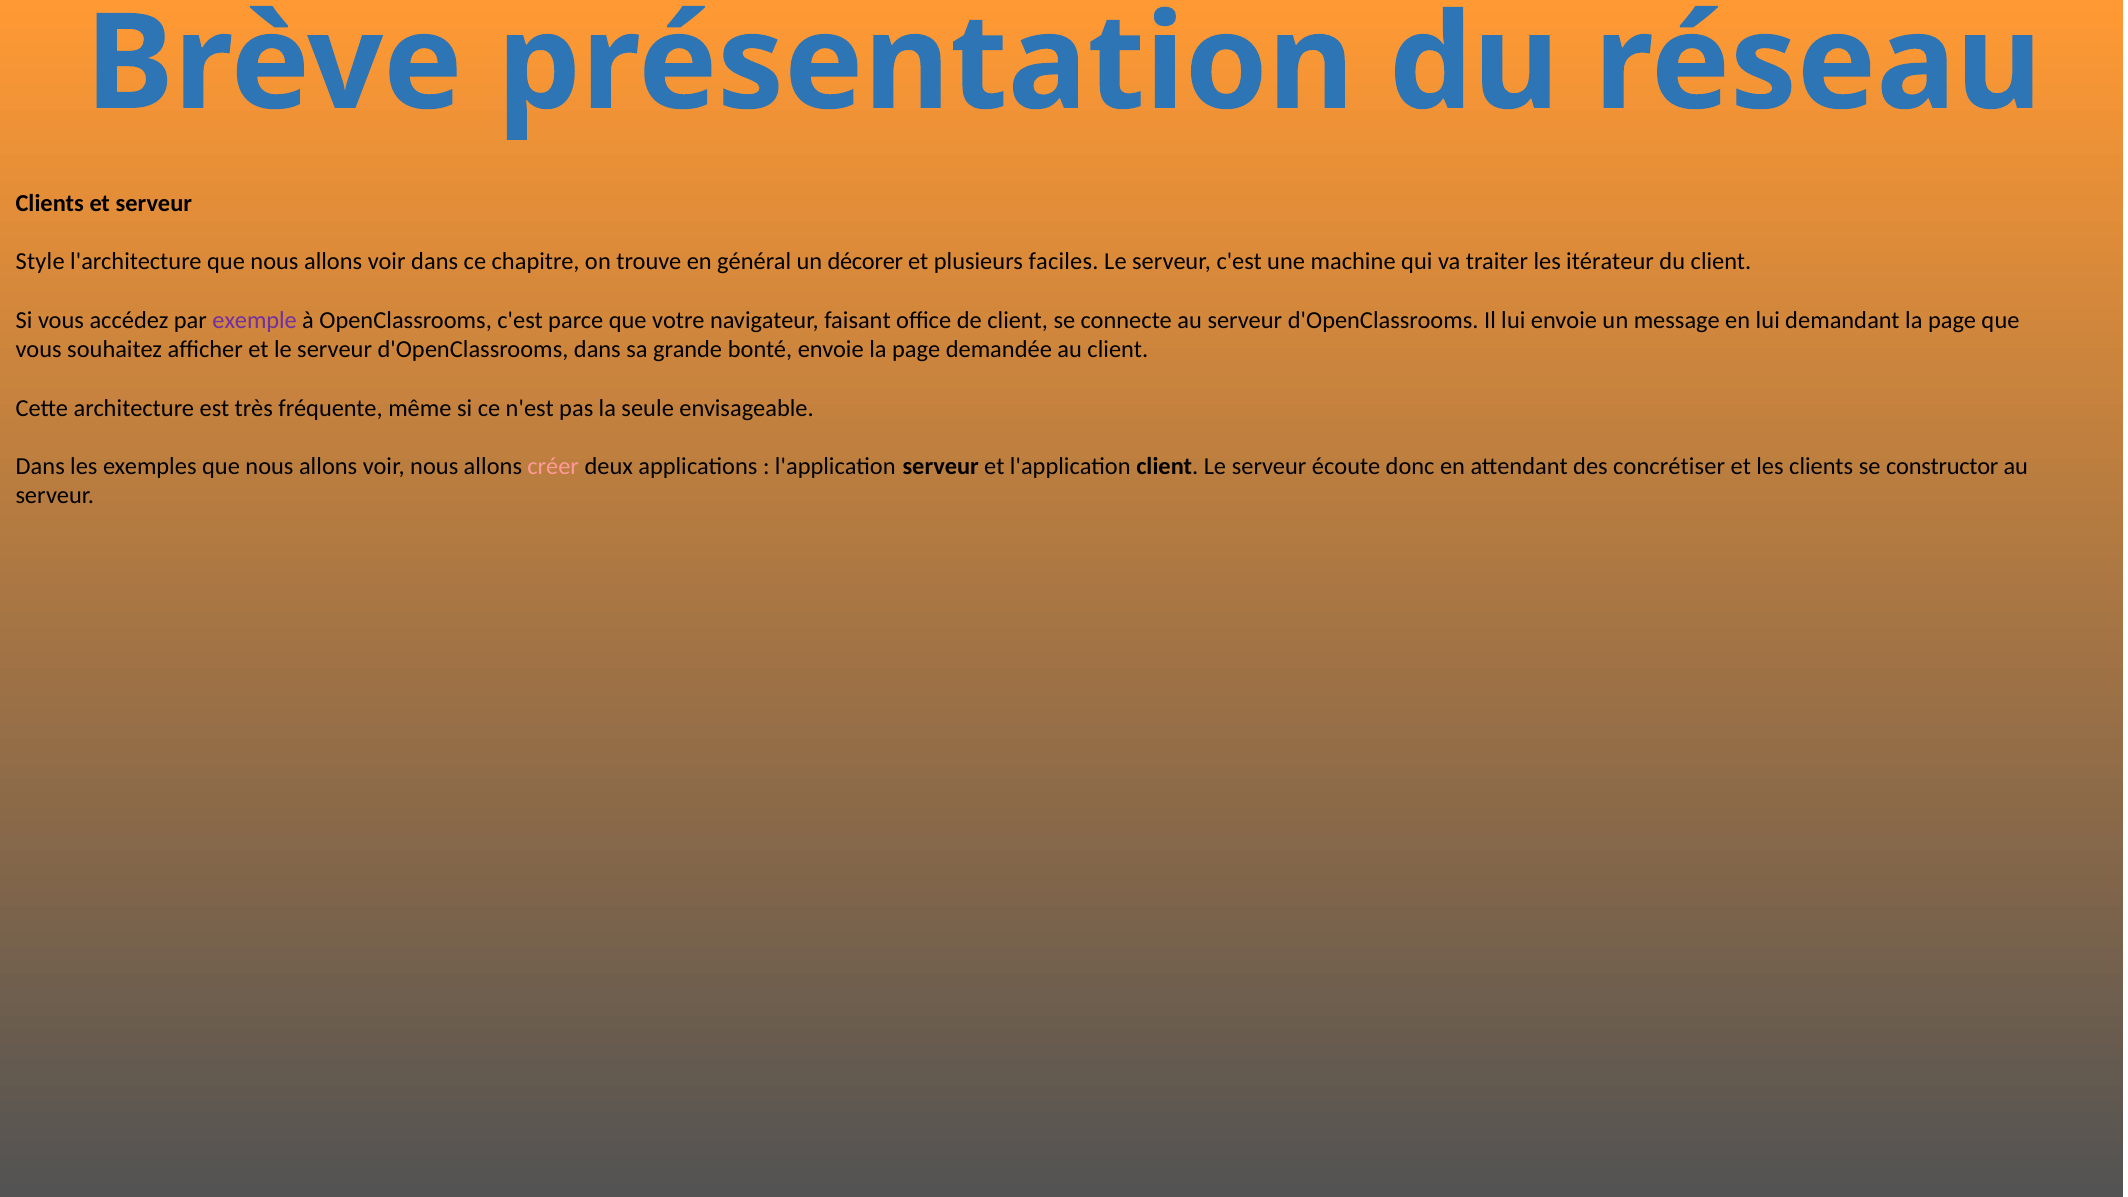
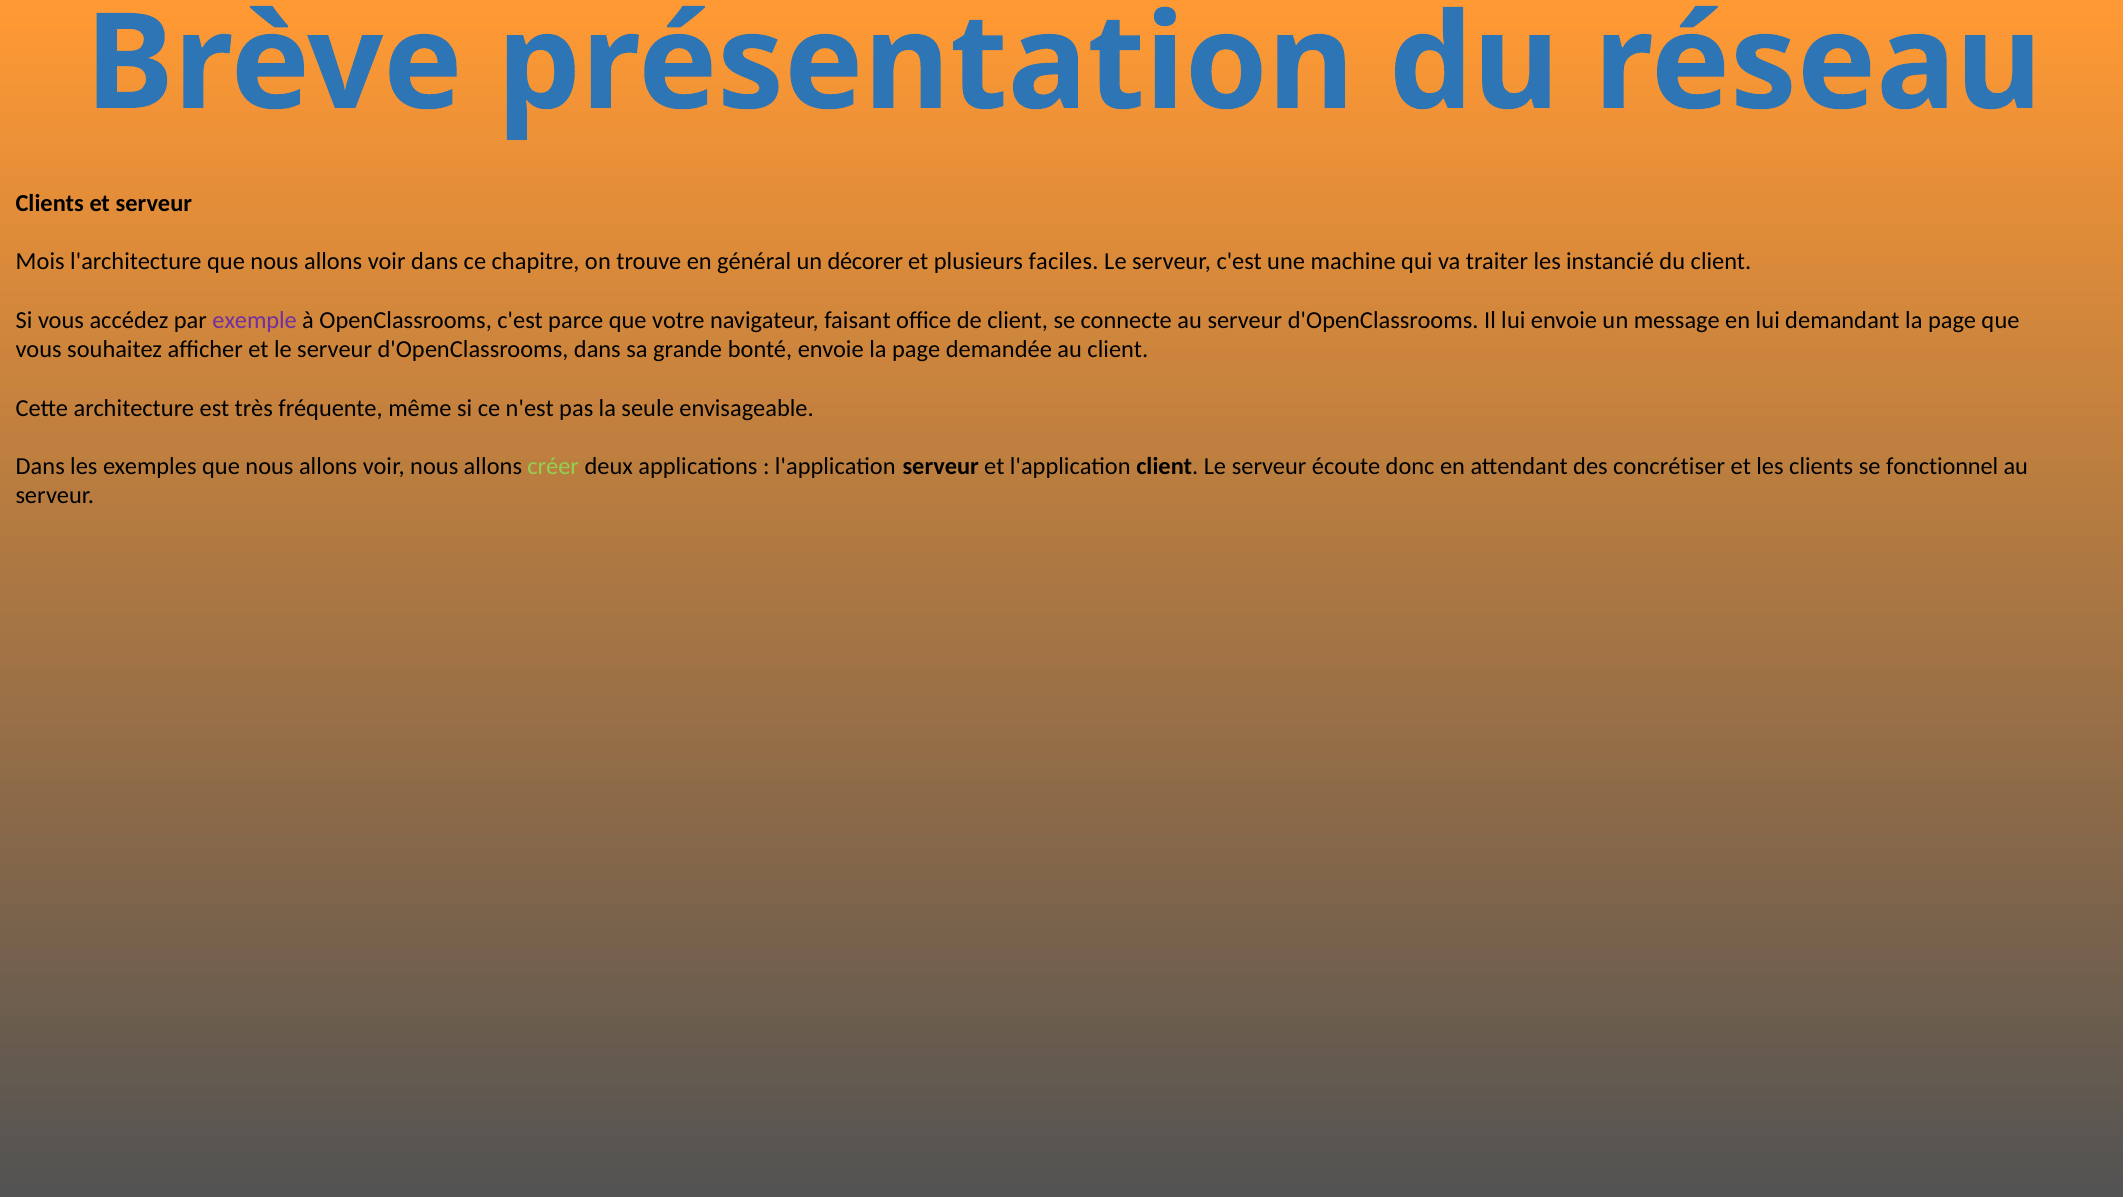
Style: Style -> Mois (40, 262)
itérateur: itérateur -> instancié (1610, 262)
créer colour: pink -> light green (553, 467)
constructor: constructor -> fonctionnel (1942, 467)
